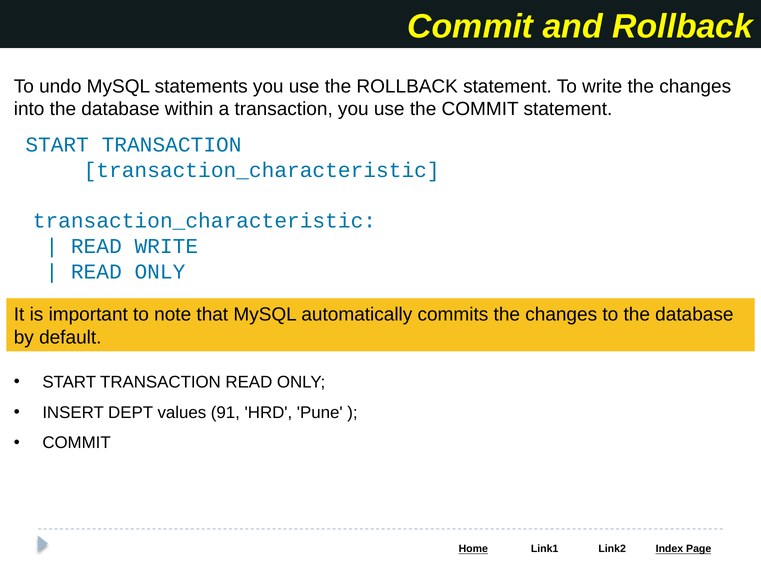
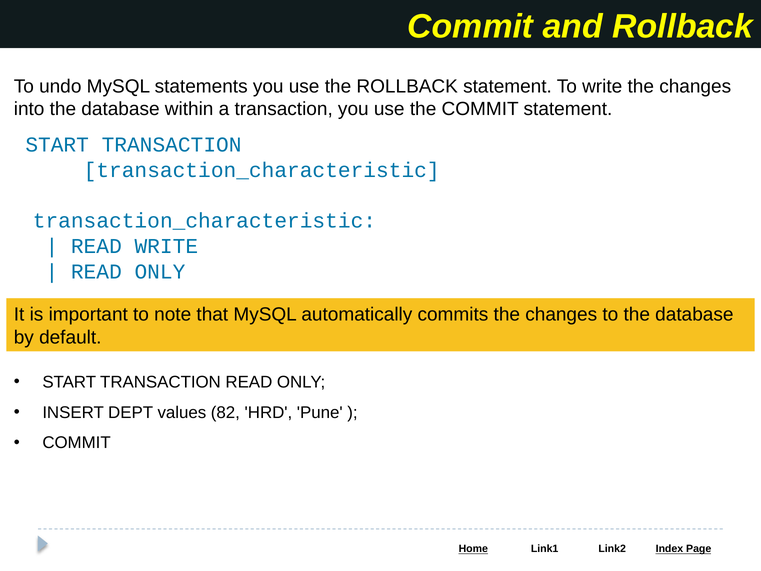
91: 91 -> 82 (225, 412)
